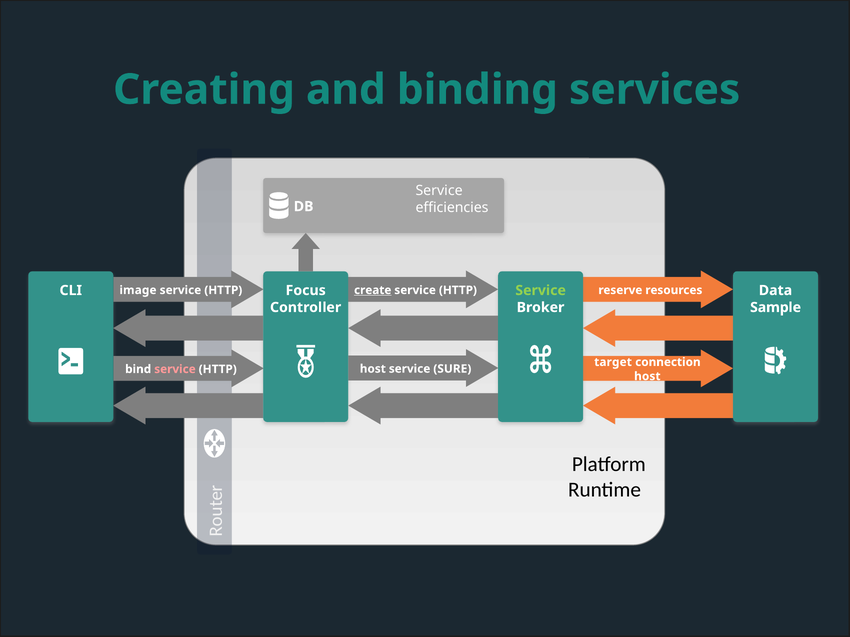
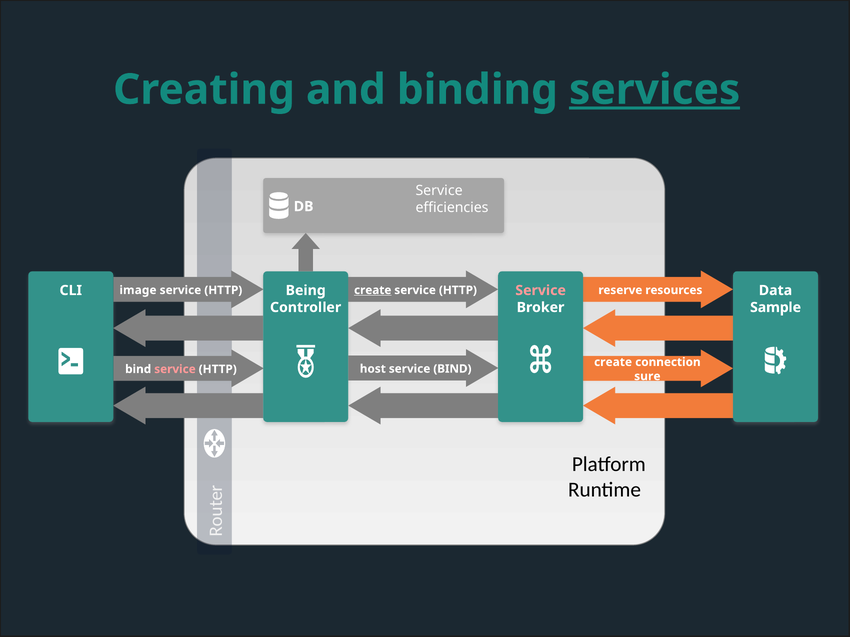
services underline: none -> present (655, 90)
Focus: Focus -> Being (306, 291)
Service colour: light green -> pink (541, 291)
target: target -> create (613, 362)
service SURE: SURE -> BIND (452, 369)
host: host -> sure (647, 377)
